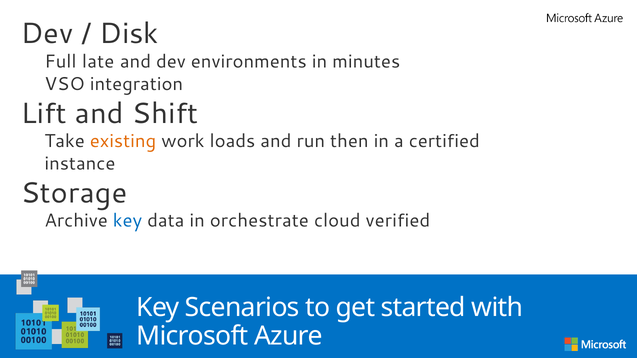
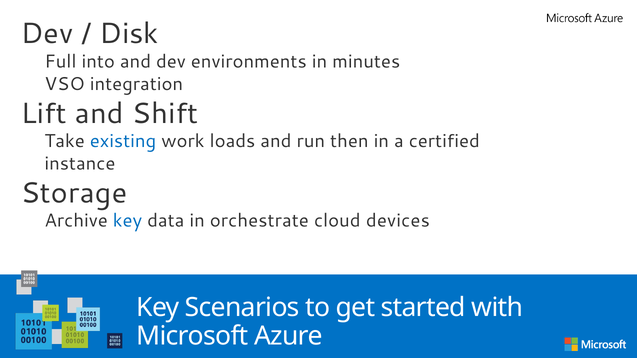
late: late -> into (98, 62)
existing colour: orange -> blue (123, 141)
verified: verified -> devices (398, 221)
